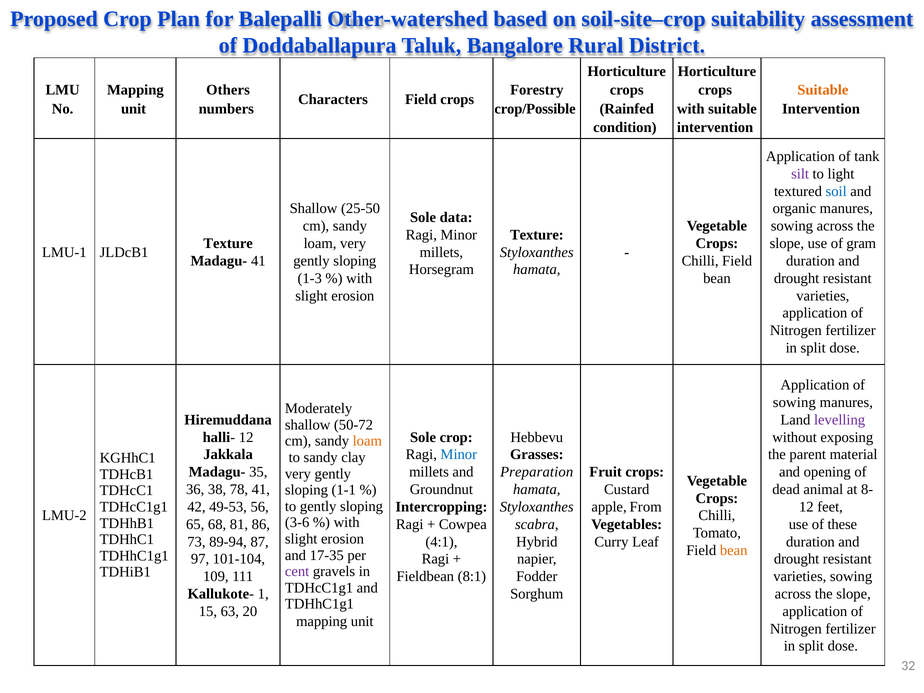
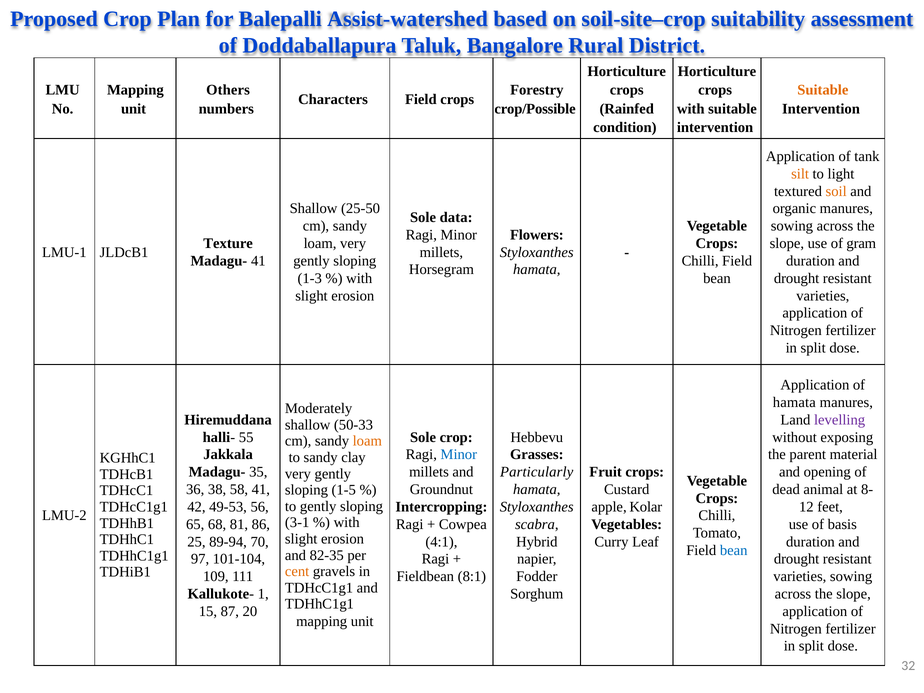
Other-watershed: Other-watershed -> Assist-watershed (408, 19)
silt colour: purple -> orange (800, 174)
soil colour: blue -> orange (836, 191)
Texture: Texture -> Flowers (537, 235)
sowing: sowing -> hamata (794, 402)
50-72: 50-72 -> 50-33 (353, 425)
12: 12 -> 55 (246, 437)
Preparation: Preparation -> Particularly (537, 472)
78: 78 -> 58 (239, 489)
1-1: 1-1 -> 1-5 (344, 490)
From: From -> Kolar (646, 507)
3-6: 3-6 -> 3-1 (297, 523)
these: these -> basis (842, 524)
73: 73 -> 25 (196, 542)
87: 87 -> 70 (260, 542)
bean colour: orange -> blue (734, 550)
17-35: 17-35 -> 82-35 (327, 555)
cent colour: purple -> orange (297, 571)
63: 63 -> 87 (230, 611)
